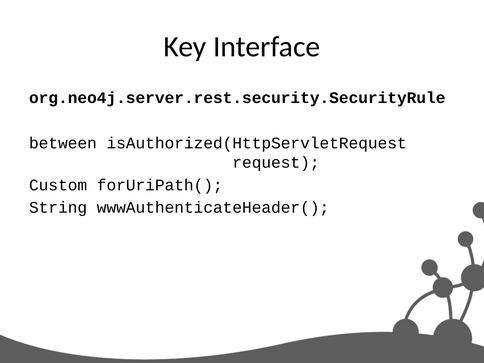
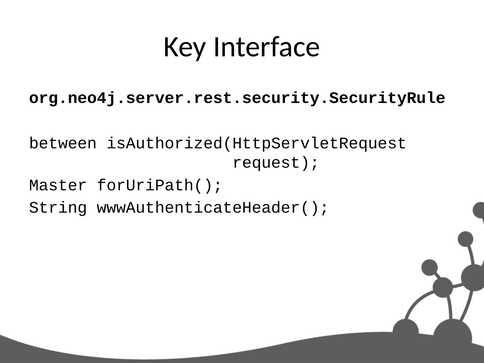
Custom: Custom -> Master (58, 185)
